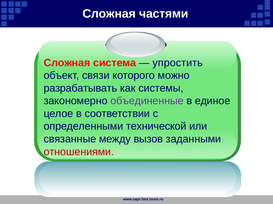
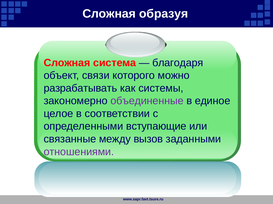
частями: частями -> образуя (164, 14)
упростить: упростить -> благодаря (178, 63)
технической: технической -> вступающие (156, 127)
отношениями colour: red -> purple (79, 152)
